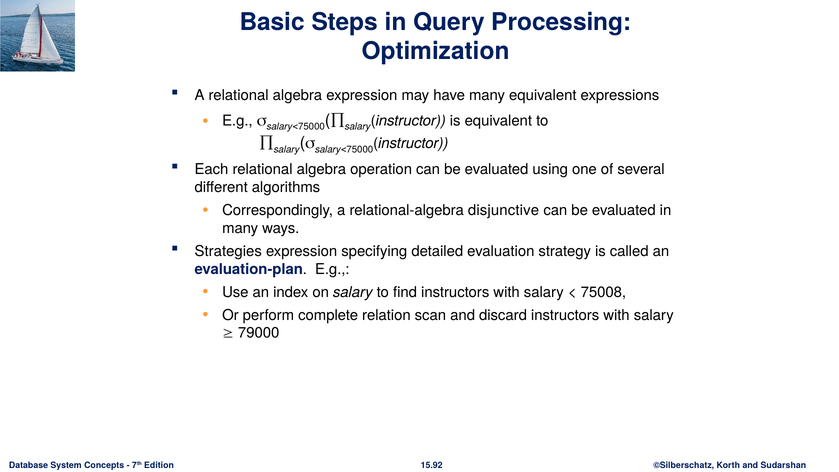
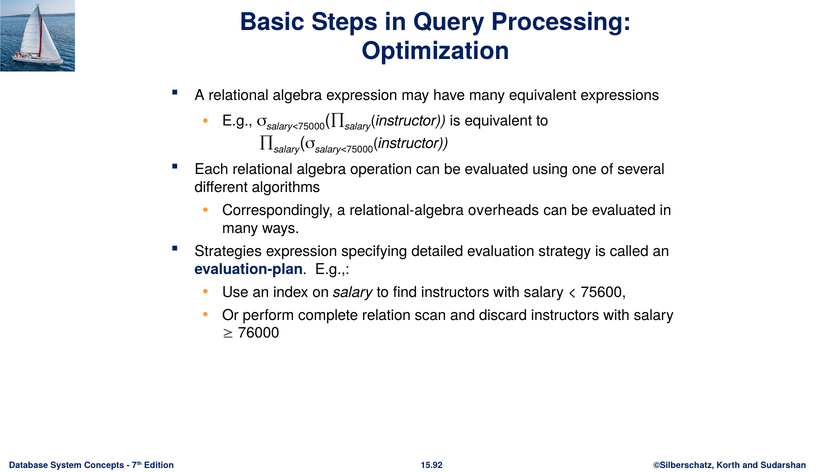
disjunctive: disjunctive -> overheads (504, 210)
75008: 75008 -> 75600 (603, 292)
79000: 79000 -> 76000 (259, 333)
